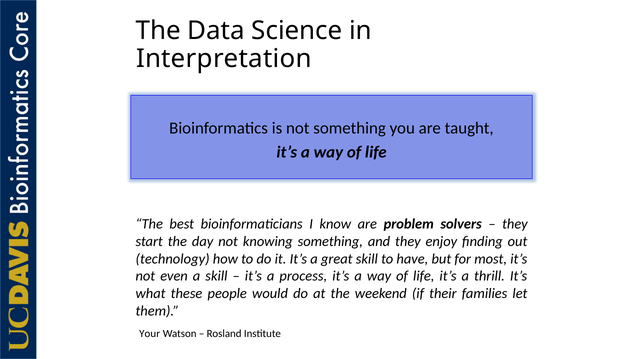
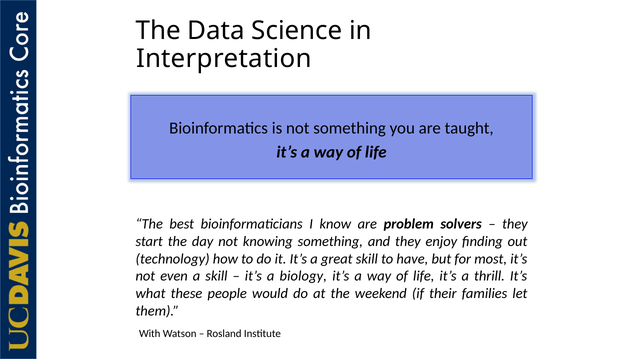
process: process -> biology (303, 276)
Your: Your -> With (150, 334)
